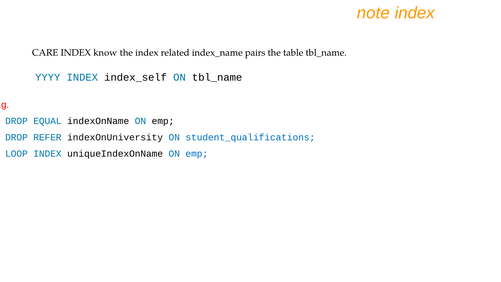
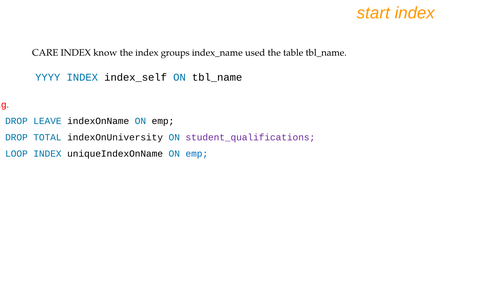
note: note -> start (373, 13)
related: related -> groups (175, 53)
pairs: pairs -> used (255, 53)
EQUAL: EQUAL -> LEAVE (47, 121)
REFER: REFER -> TOTAL (47, 137)
student_qualifications colour: blue -> purple (250, 137)
